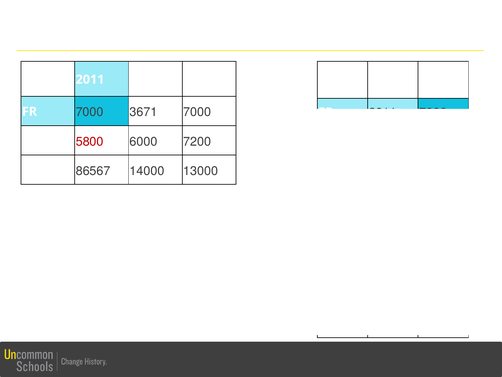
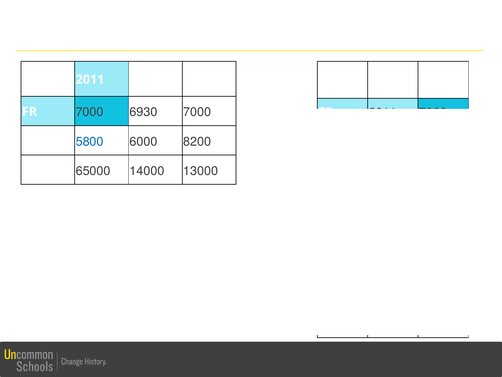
3671: 3671 -> 6930 (143, 112)
5800 colour: red -> blue (90, 141)
7200: 7200 -> 8200 (197, 141)
86567: 86567 -> 65000 (93, 171)
